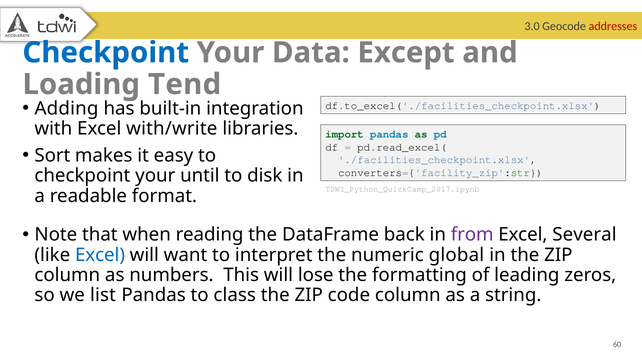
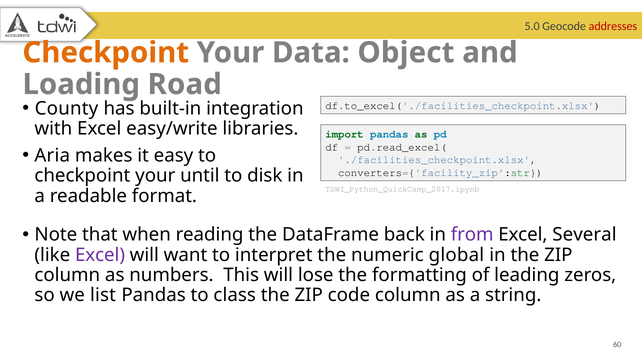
3.0: 3.0 -> 5.0 (532, 26)
Checkpoint colour: blue -> orange (106, 53)
Except: Except -> Object (406, 53)
Tend: Tend -> Road (185, 84)
Adding: Adding -> County (66, 109)
with/write: with/write -> easy/write (172, 129)
Sort: Sort -> Aria (52, 156)
Excel colour: blue -> purple (100, 255)
